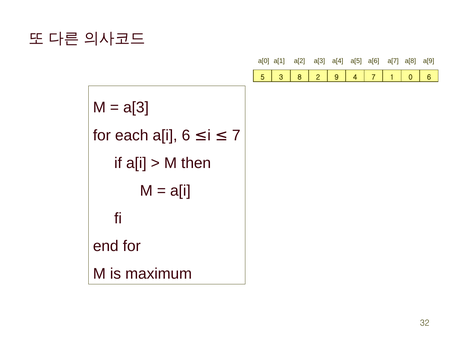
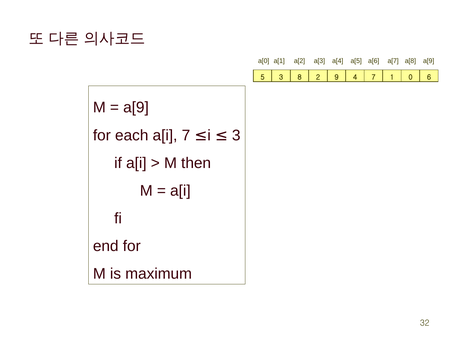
a[3: a[3 -> a[9 (136, 108)
a[i 6: 6 -> 7 (186, 135)
7: 7 -> 3 (236, 135)
